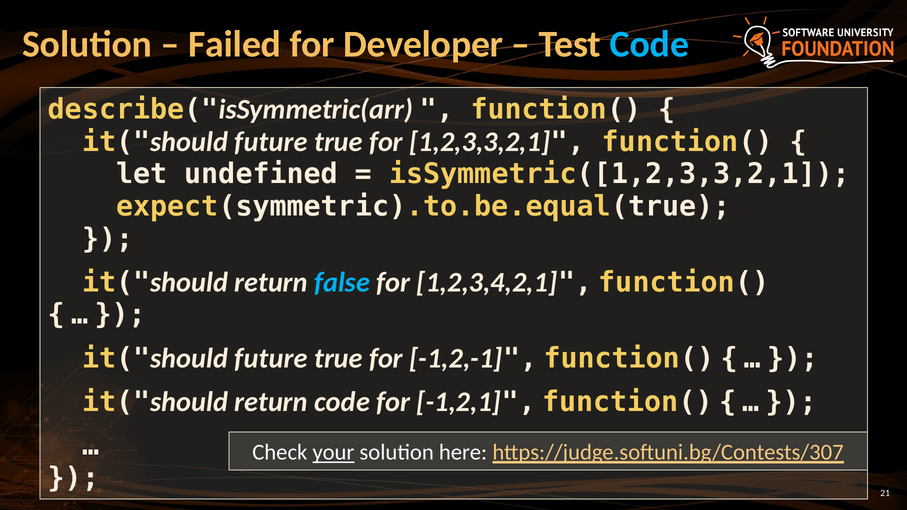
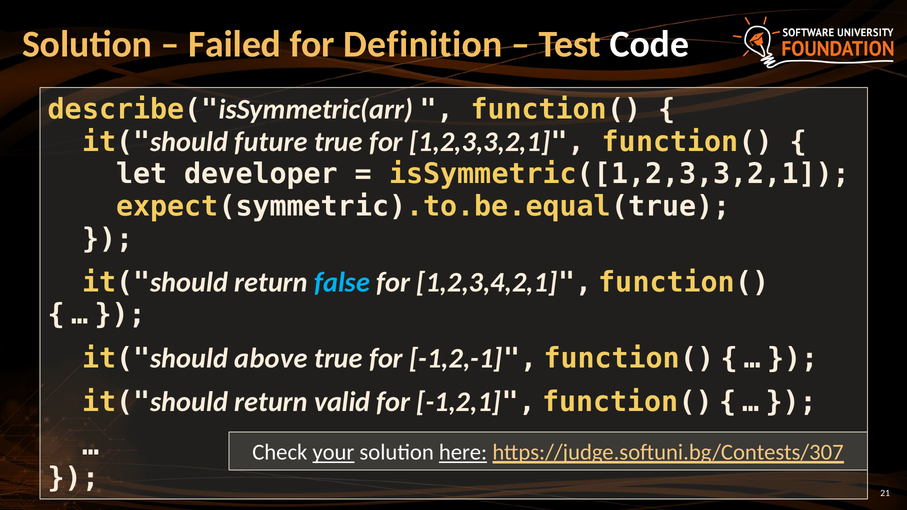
Developer: Developer -> Definition (423, 44)
Code colour: light blue -> white (649, 44)
undefined: undefined -> developer (261, 174)
future: future -> above (271, 359)
return code: code -> valid (342, 402)
here underline: none -> present (463, 453)
